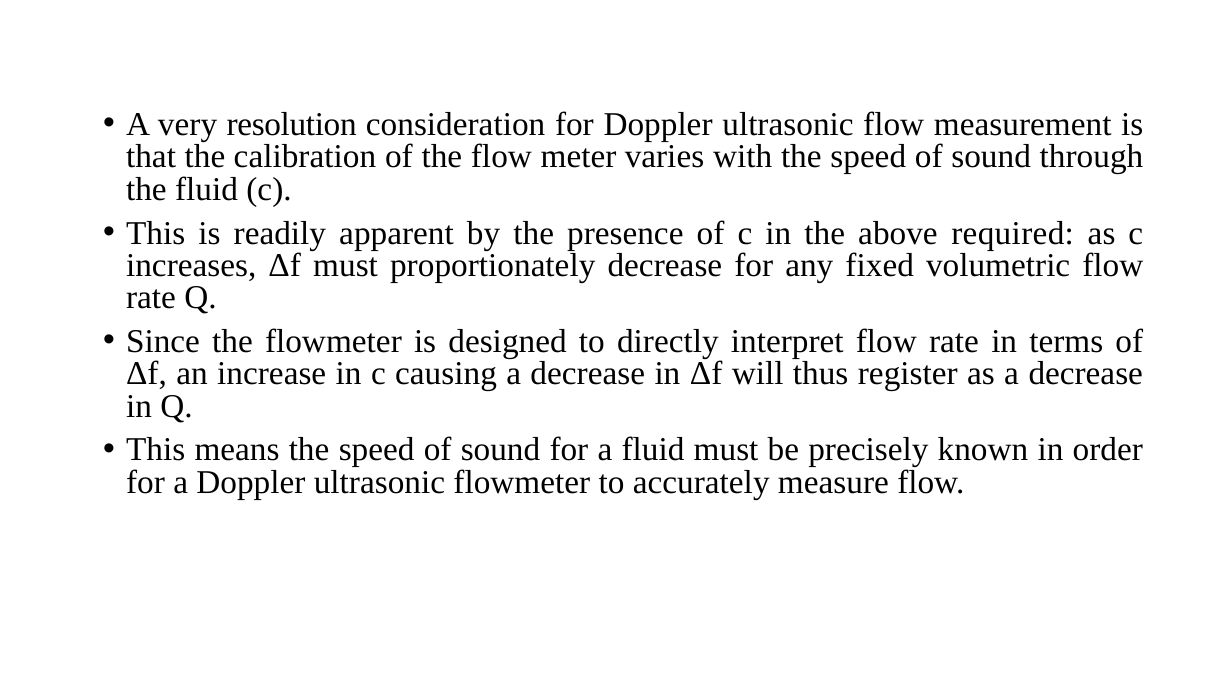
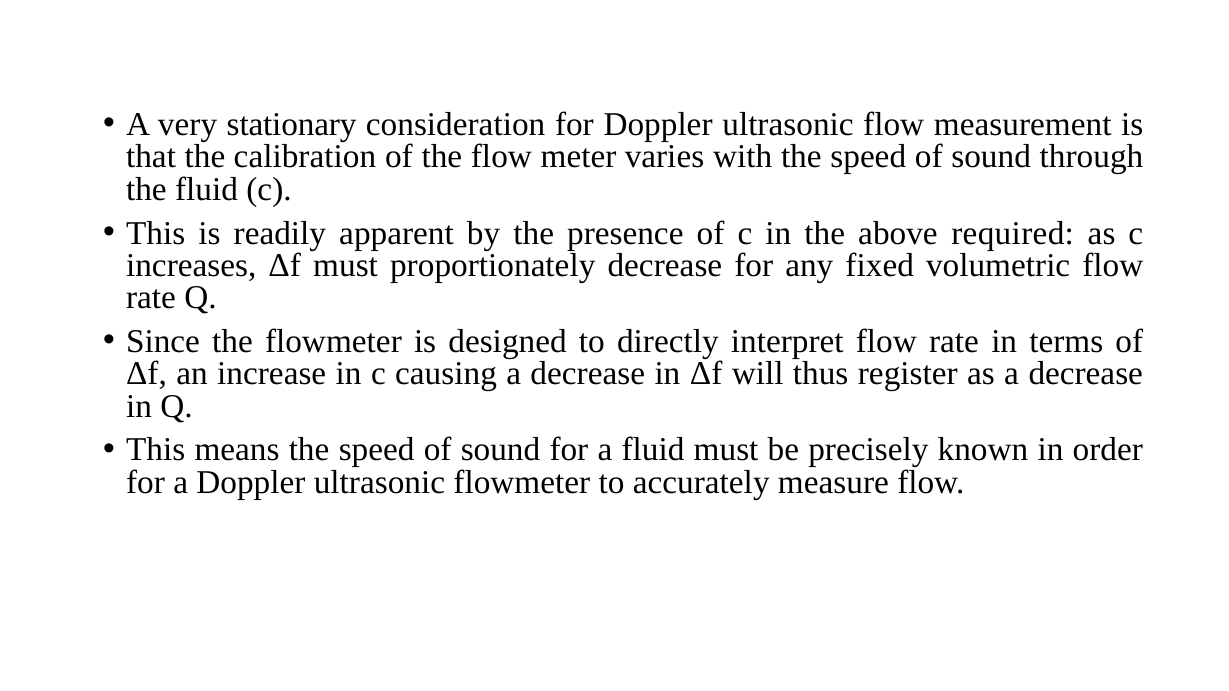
resolution: resolution -> stationary (292, 125)
